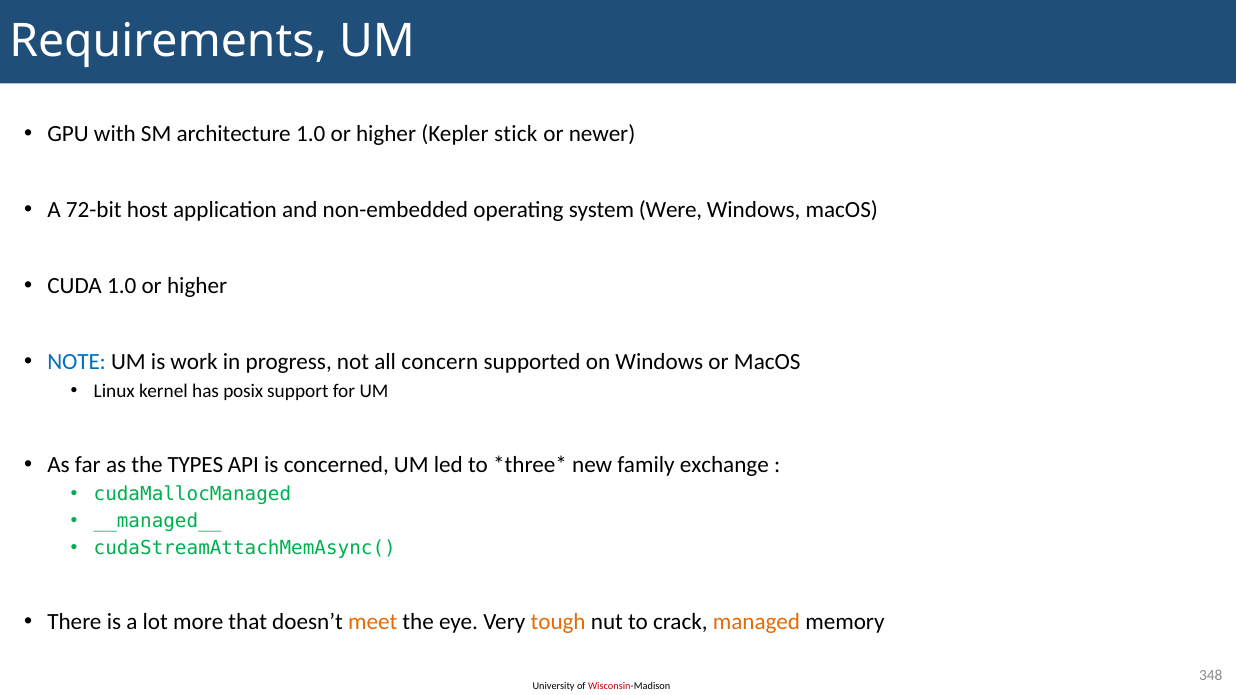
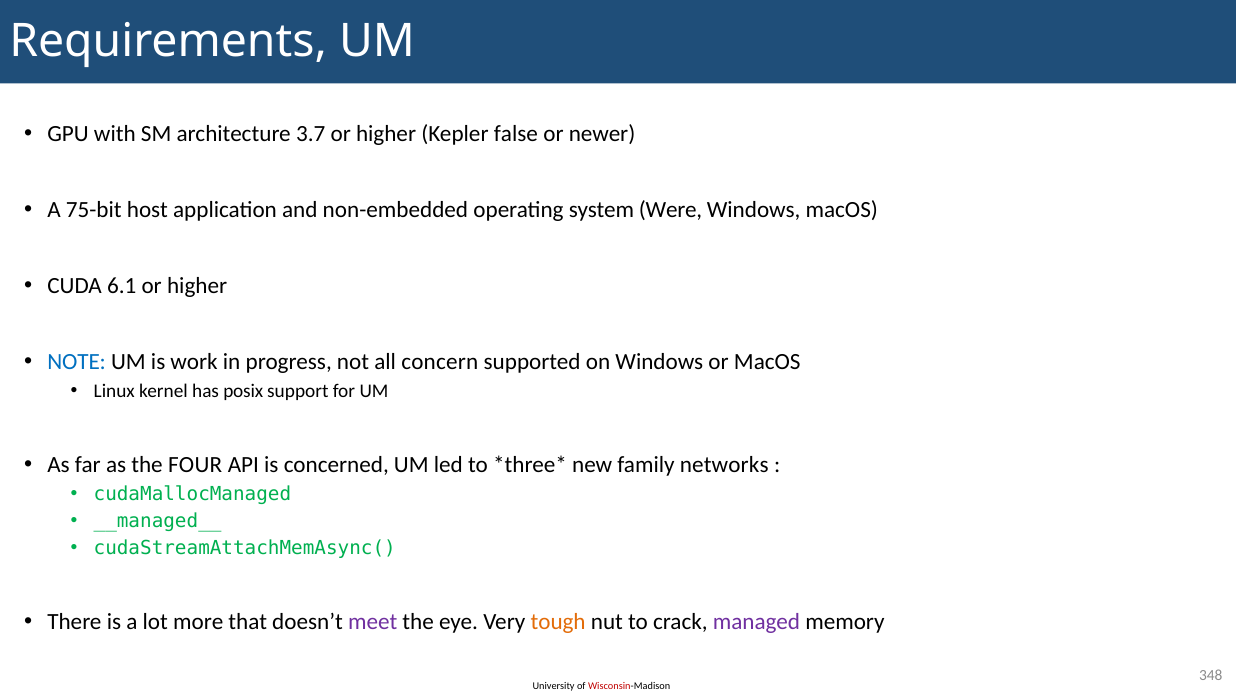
architecture 1.0: 1.0 -> 3.7 (311, 134)
stick: stick -> false (516, 134)
72-bit: 72-bit -> 75-bit (94, 210)
CUDA 1.0: 1.0 -> 6.1 (122, 286)
TYPES: TYPES -> FOUR (195, 465)
exchange: exchange -> networks (724, 465)
meet colour: orange -> purple (373, 622)
managed colour: orange -> purple (757, 622)
